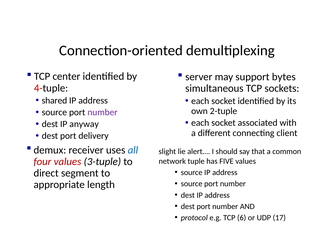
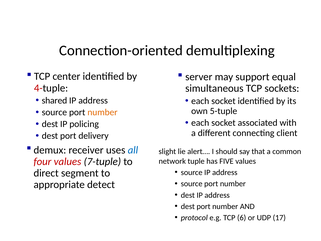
bytes: bytes -> equal (284, 77)
2-tuple: 2-tuple -> 5-tuple (224, 111)
number colour: purple -> orange (103, 112)
anyway: anyway -> policing (84, 124)
3-tuple: 3-tuple -> 7-tuple (102, 161)
length: length -> detect (101, 184)
